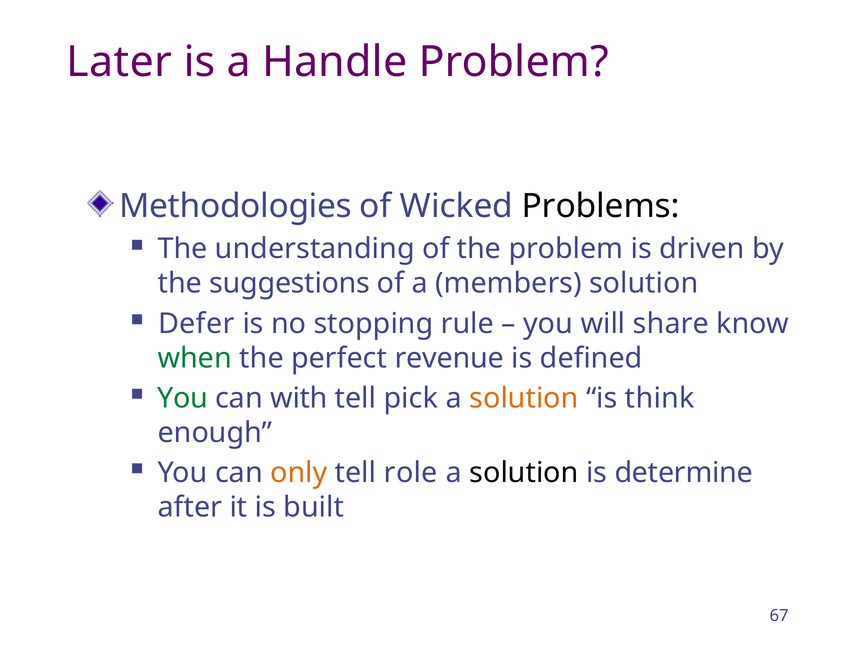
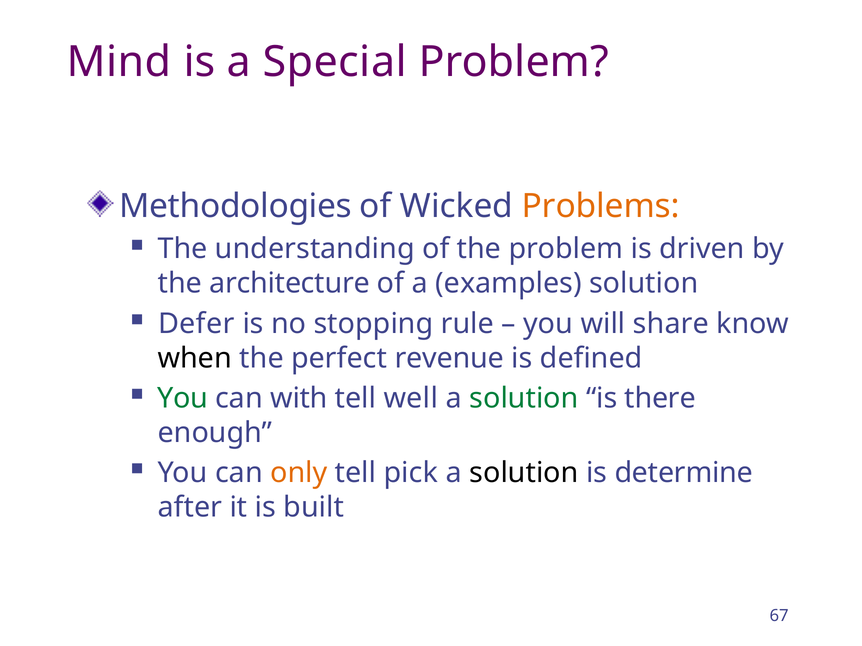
Later: Later -> Mind (119, 62)
Handle: Handle -> Special (335, 62)
Problems colour: black -> orange (601, 206)
suggestions: suggestions -> architecture (290, 284)
members: members -> examples (509, 284)
when colour: green -> black (195, 358)
pick: pick -> well (411, 399)
solution colour: orange -> green (524, 399)
think: think -> there (660, 399)
role: role -> pick (411, 473)
